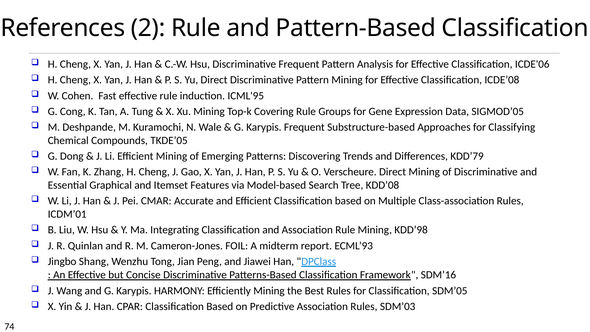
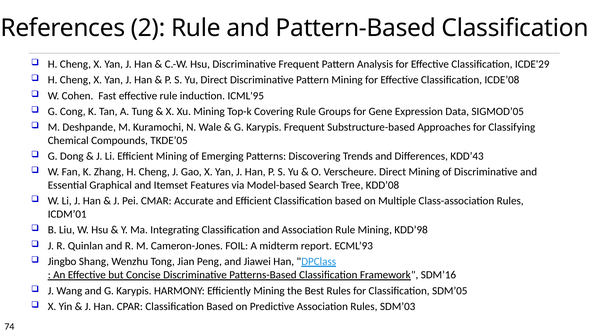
ICDE'06: ICDE'06 -> ICDE'29 (532, 64)
KDD’79: KDD’79 -> KDD’43 (467, 156)
